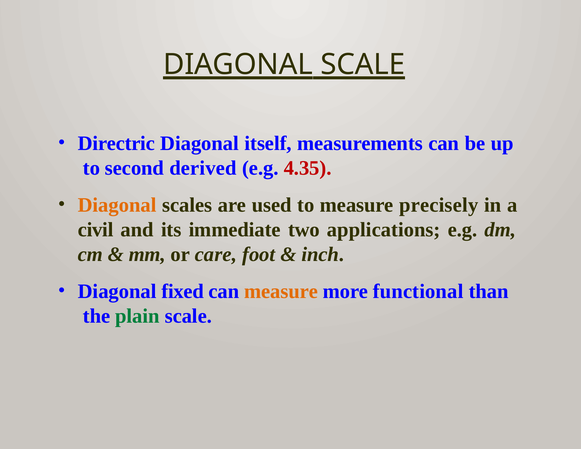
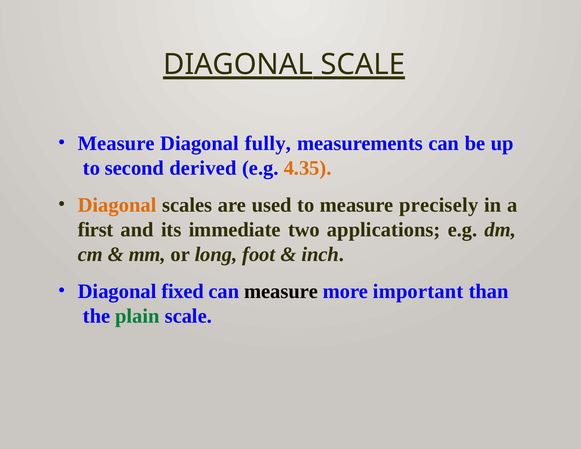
Directric: Directric -> Measure (116, 143)
itself: itself -> fully (268, 143)
4.35 colour: red -> orange (308, 168)
civil: civil -> first (96, 230)
care: care -> long (216, 254)
measure colour: orange -> black (281, 291)
functional: functional -> important (418, 291)
